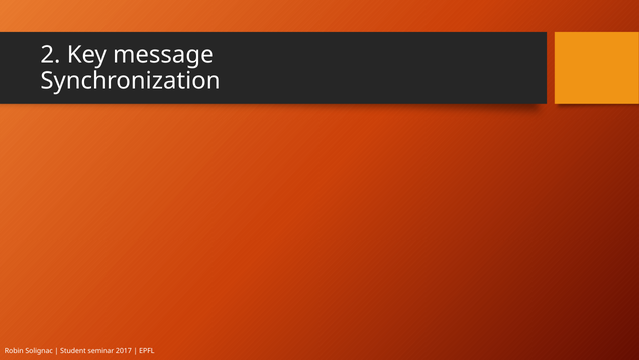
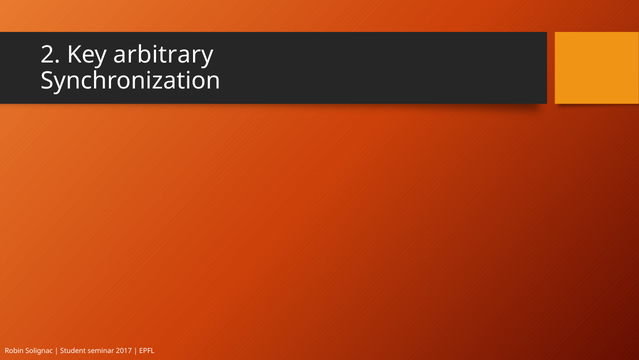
message: message -> arbitrary (163, 55)
